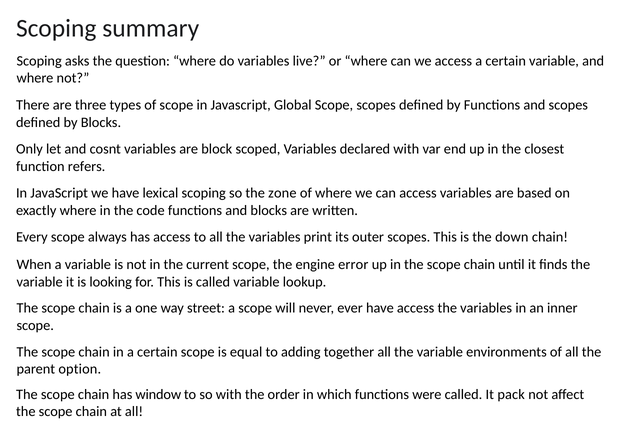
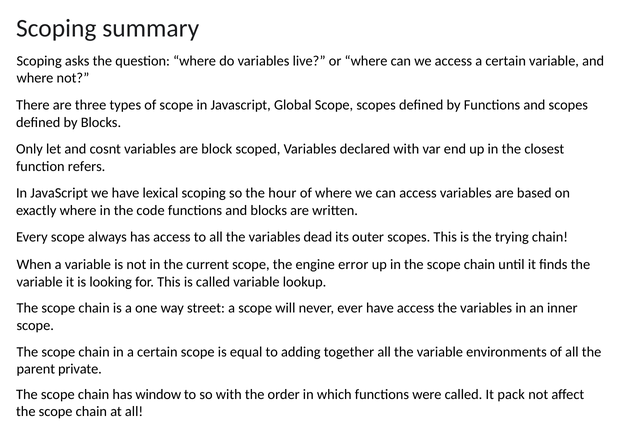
zone: zone -> hour (282, 193)
print: print -> dead (318, 237)
down: down -> trying (512, 237)
option: option -> private (80, 369)
